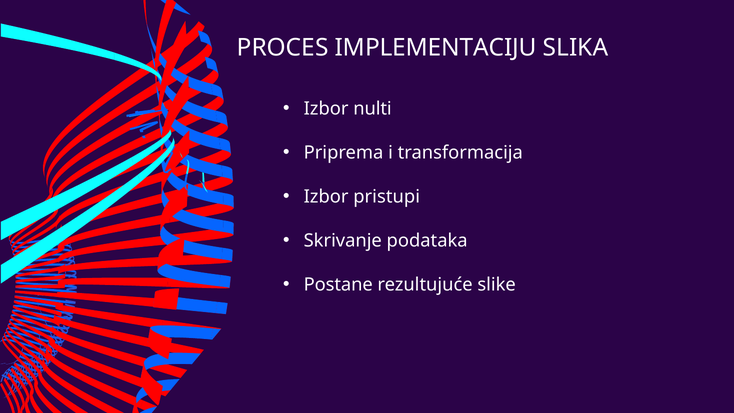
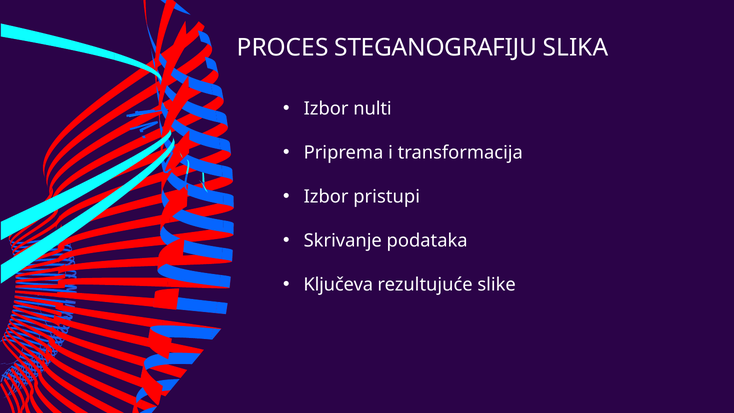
IMPLEMENTACIJU: IMPLEMENTACIJU -> STEGANOGRAFIJU (436, 48)
Postane: Postane -> Ključeva (338, 285)
